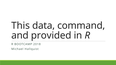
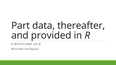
This: This -> Part (21, 26)
command: command -> thereafter (81, 26)
